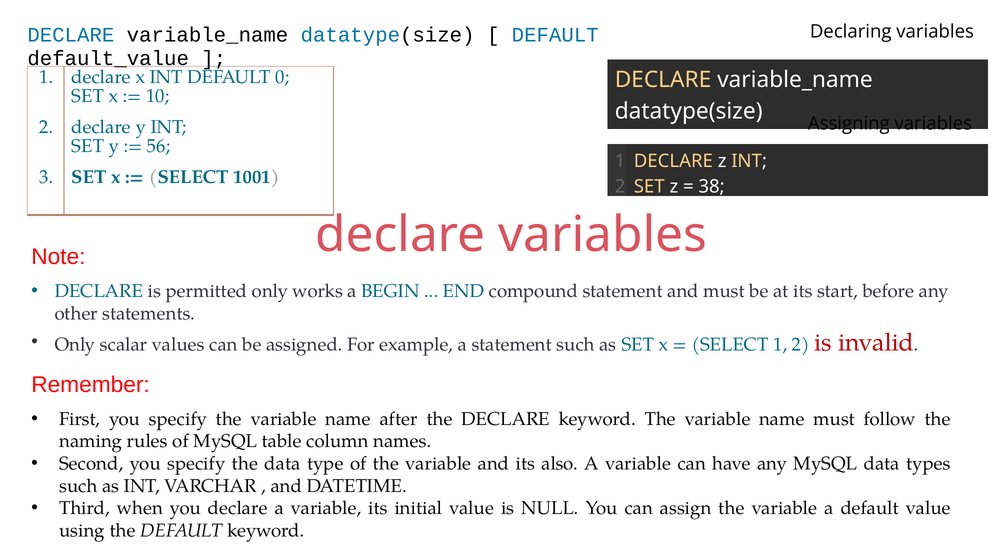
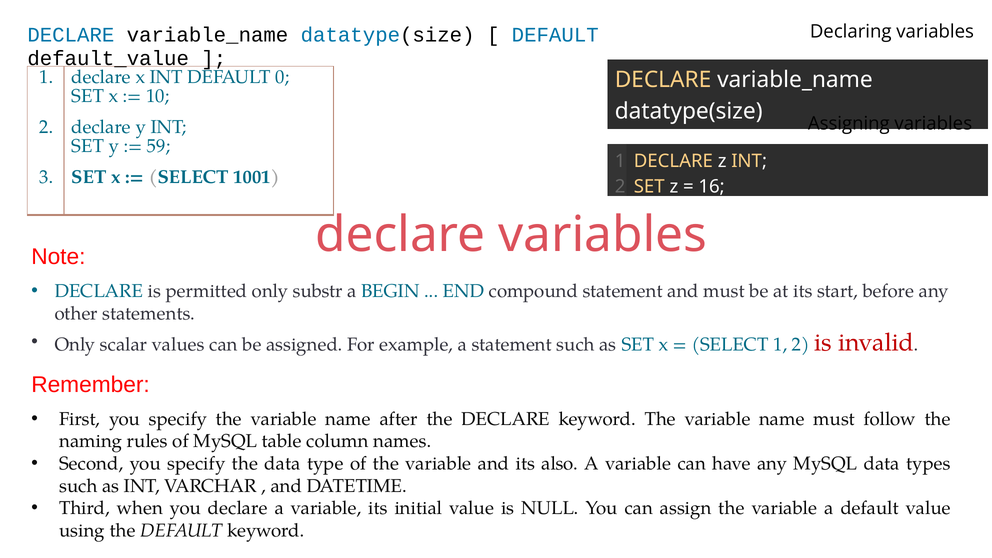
56: 56 -> 59 (159, 146)
38: 38 -> 16 (712, 186)
works: works -> substr (318, 291)
